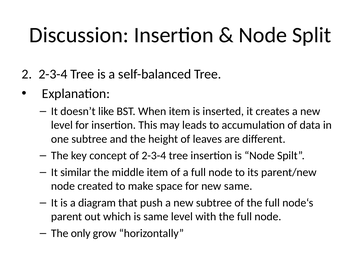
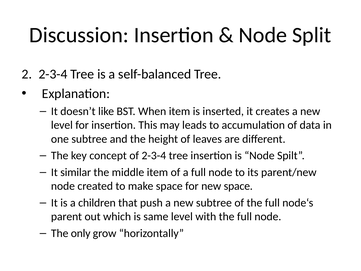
new same: same -> space (238, 186)
diagram: diagram -> children (97, 203)
